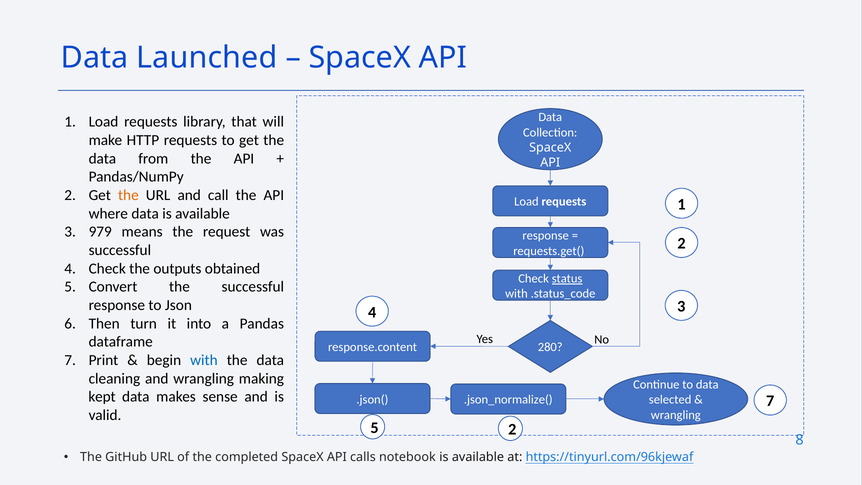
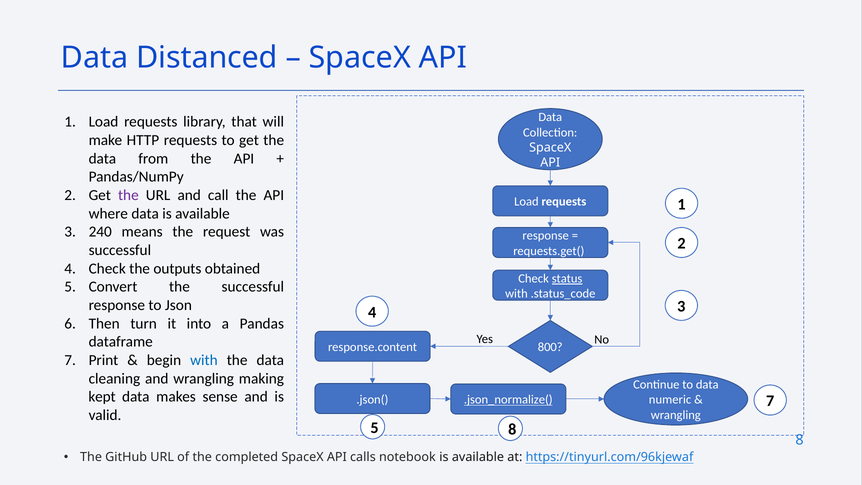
Launched: Launched -> Distanced (207, 58)
the colour: orange -> purple (128, 195)
979: 979 -> 240 (100, 232)
280: 280 -> 800 (550, 347)
.json_normalize( underline: none -> present (508, 400)
selected: selected -> numeric (670, 400)
5 2: 2 -> 8 (512, 429)
